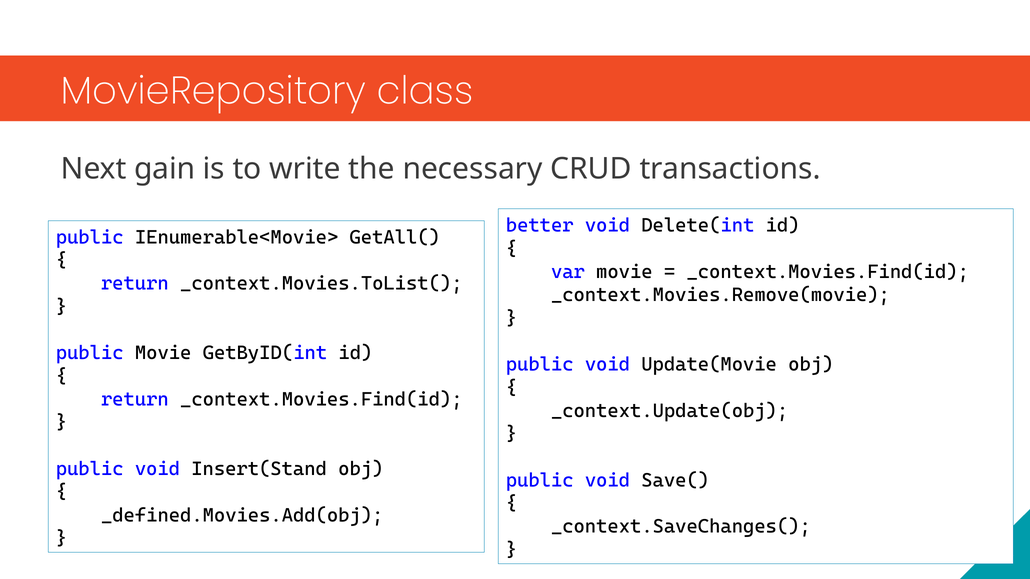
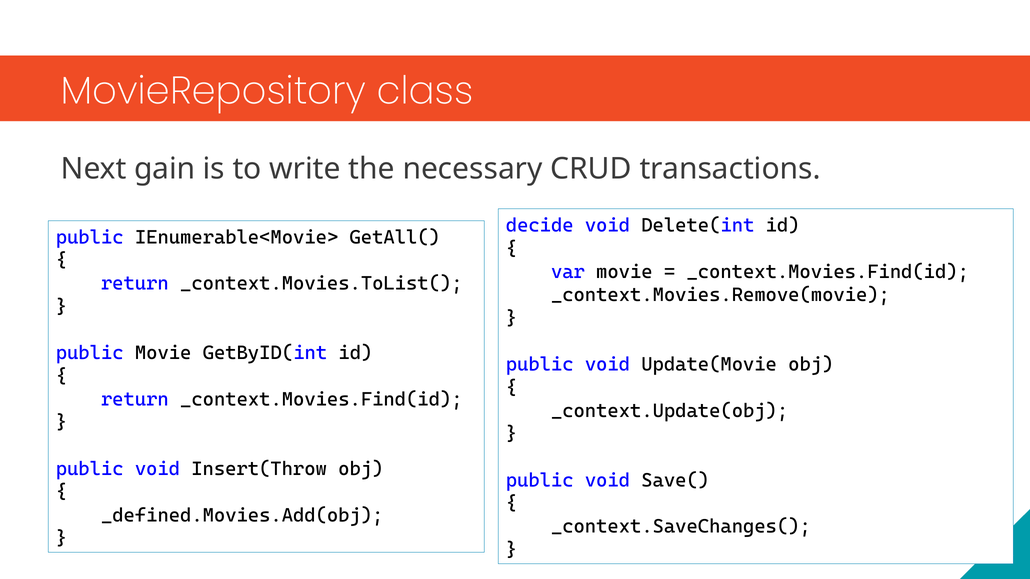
better: better -> decide (540, 226)
Insert(Stand: Insert(Stand -> Insert(Throw (259, 469)
